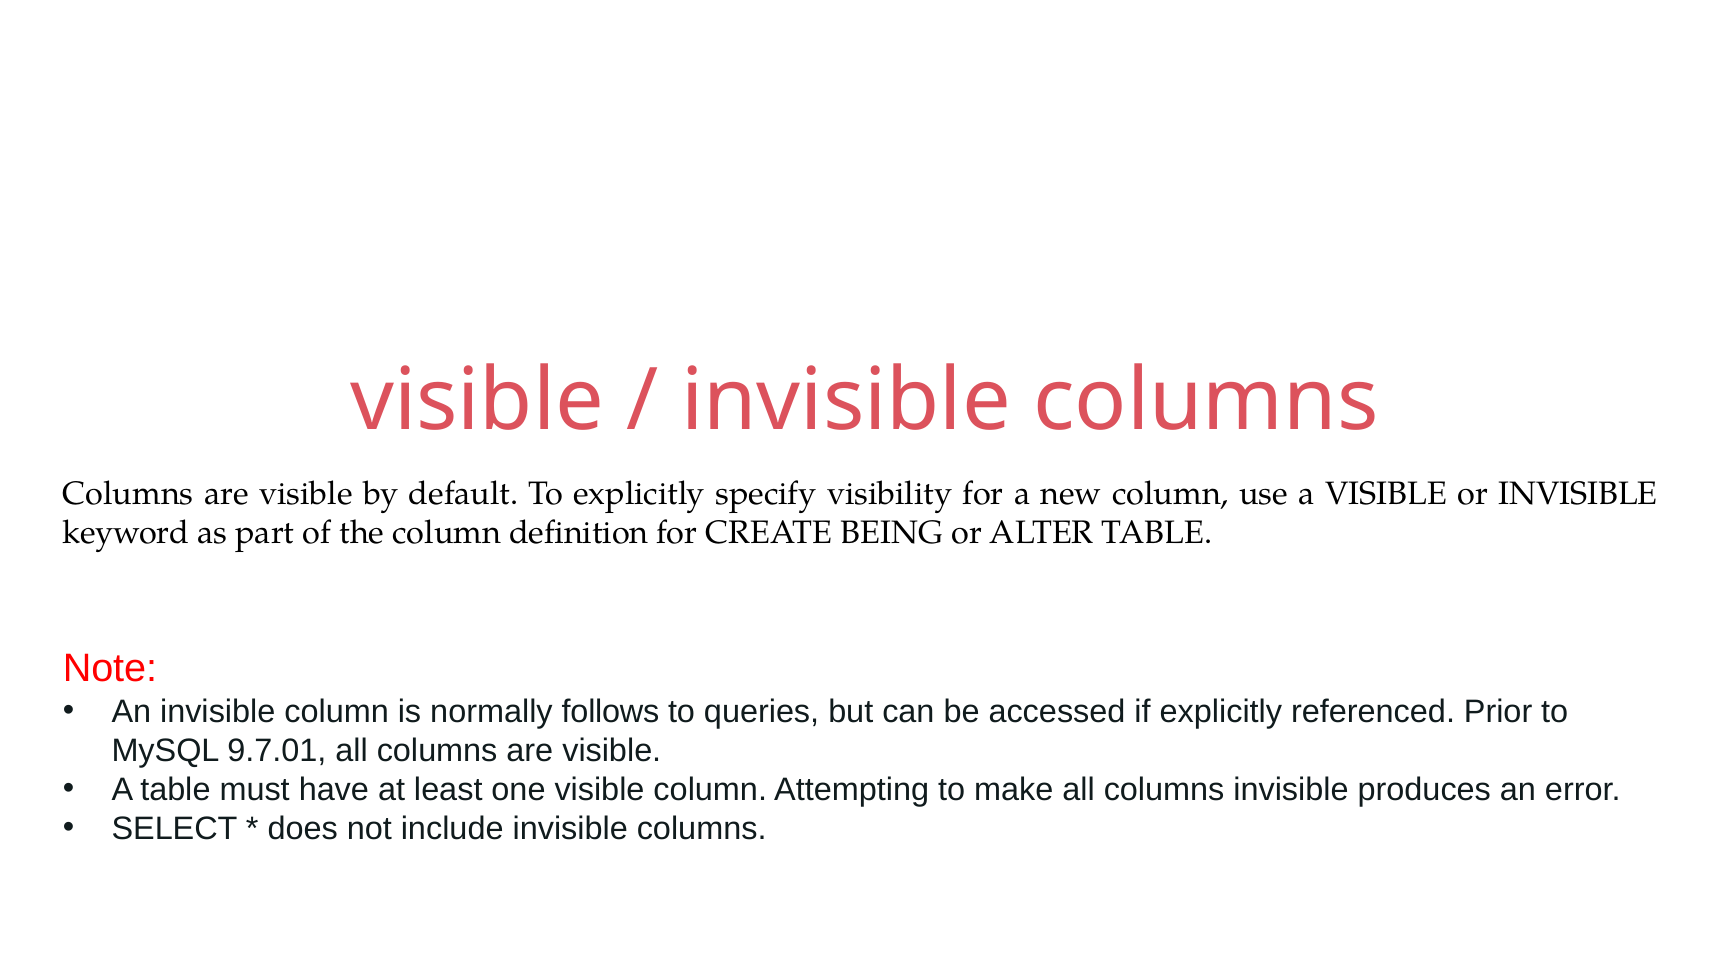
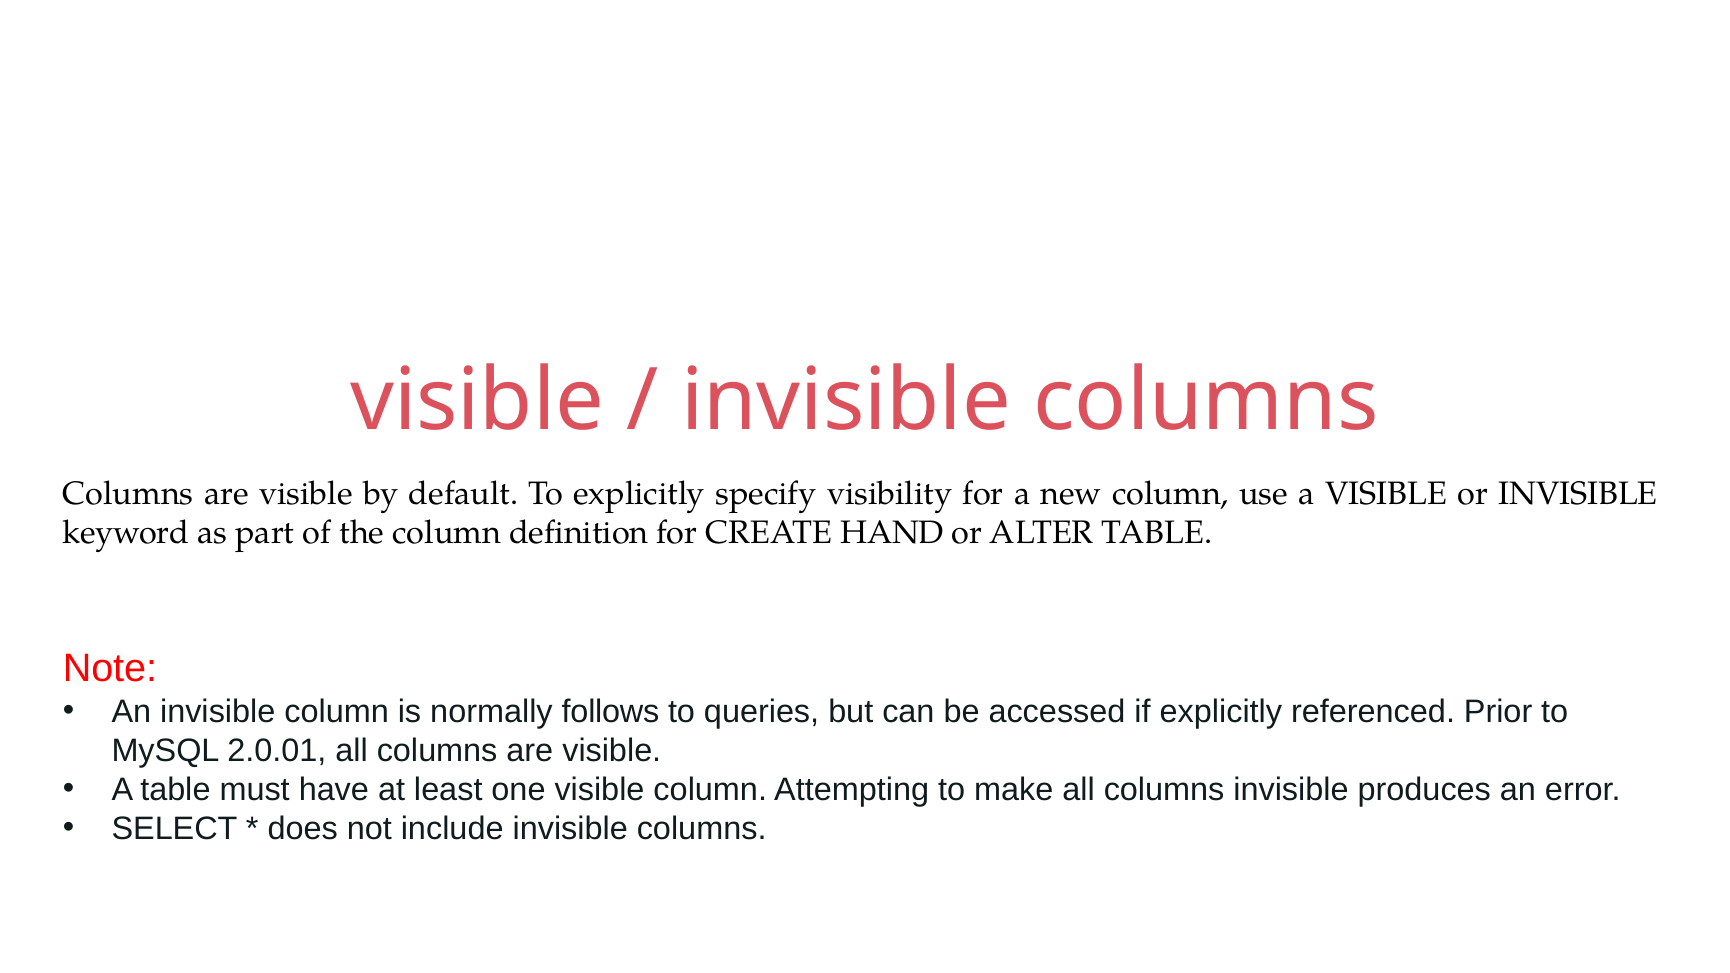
BEING: BEING -> HAND (892, 533)
9.7.01: 9.7.01 -> 2.0.01 (277, 751)
